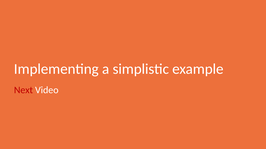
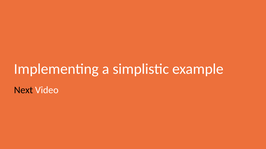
Next colour: red -> black (23, 90)
